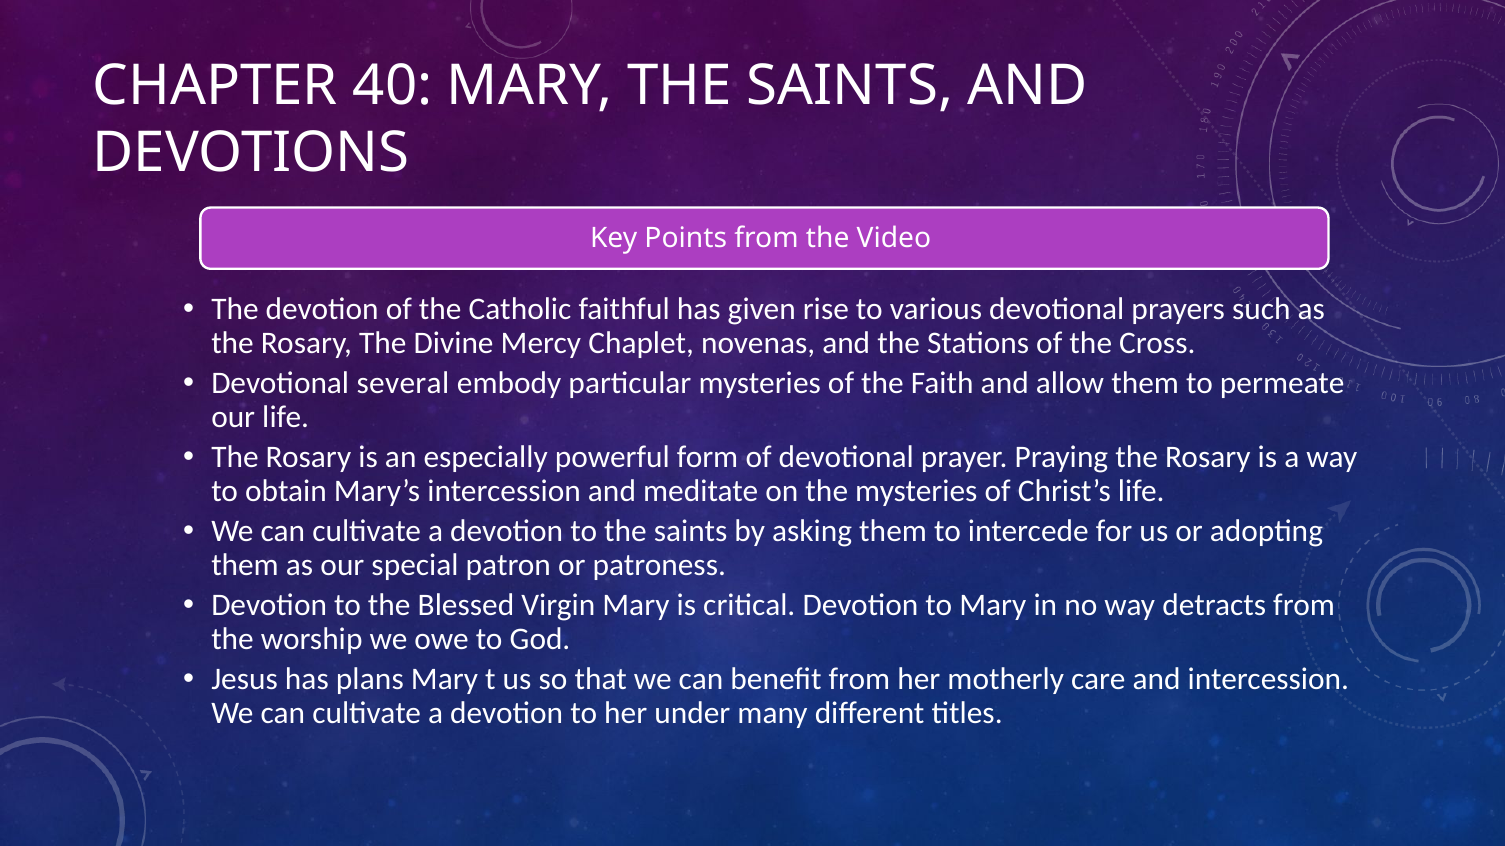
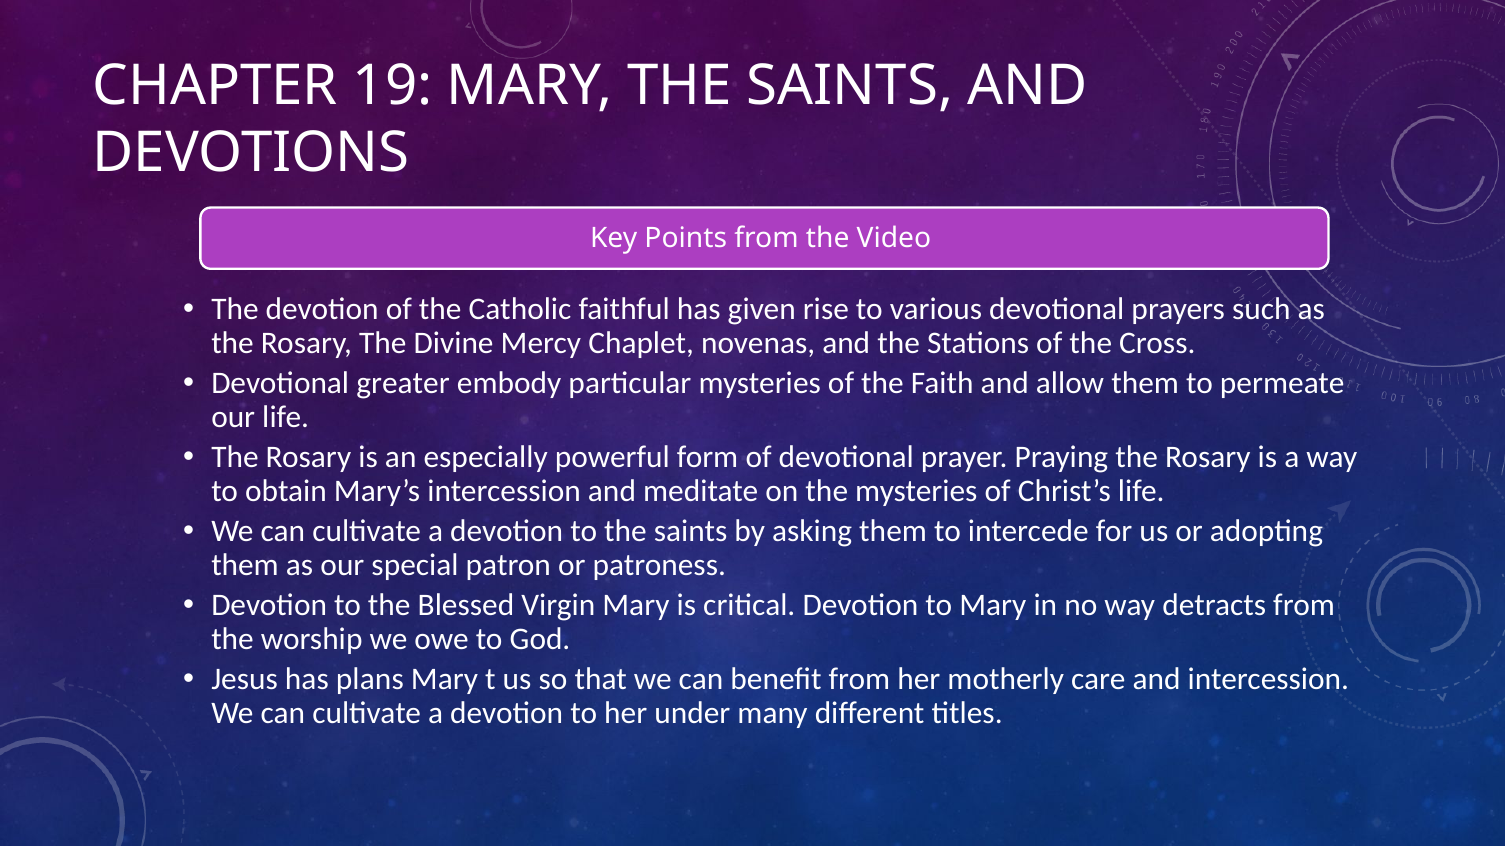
40: 40 -> 19 (393, 86)
several: several -> greater (403, 384)
